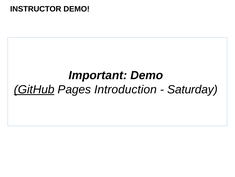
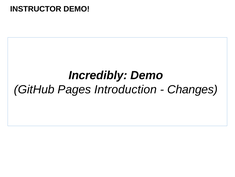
Important: Important -> Incredibly (98, 75)
GitHub underline: present -> none (34, 89)
Saturday: Saturday -> Changes (192, 89)
